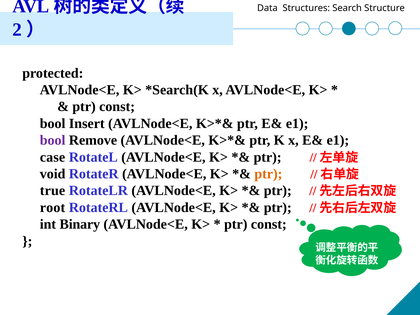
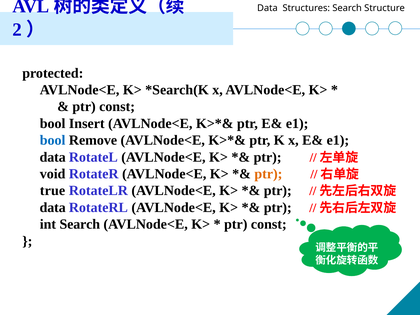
bool colour: purple -> blue (53, 140)
case: case -> data (53, 157)
root: root -> data (53, 207)
int Binary: Binary -> Search (80, 224)
